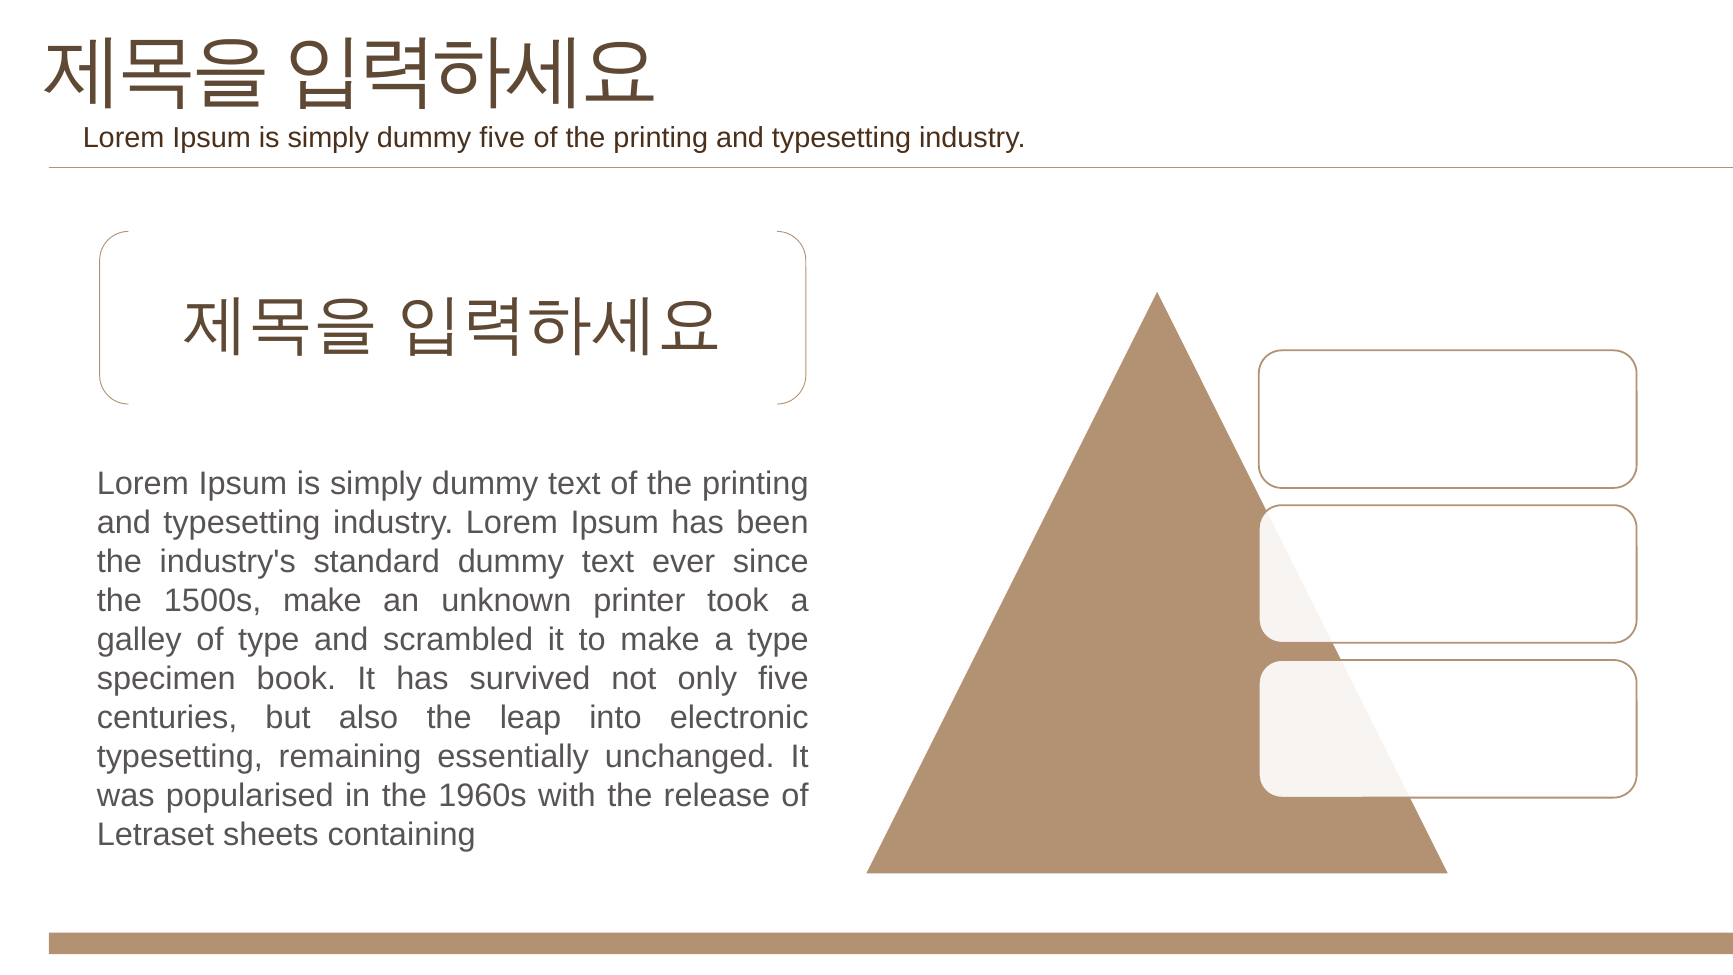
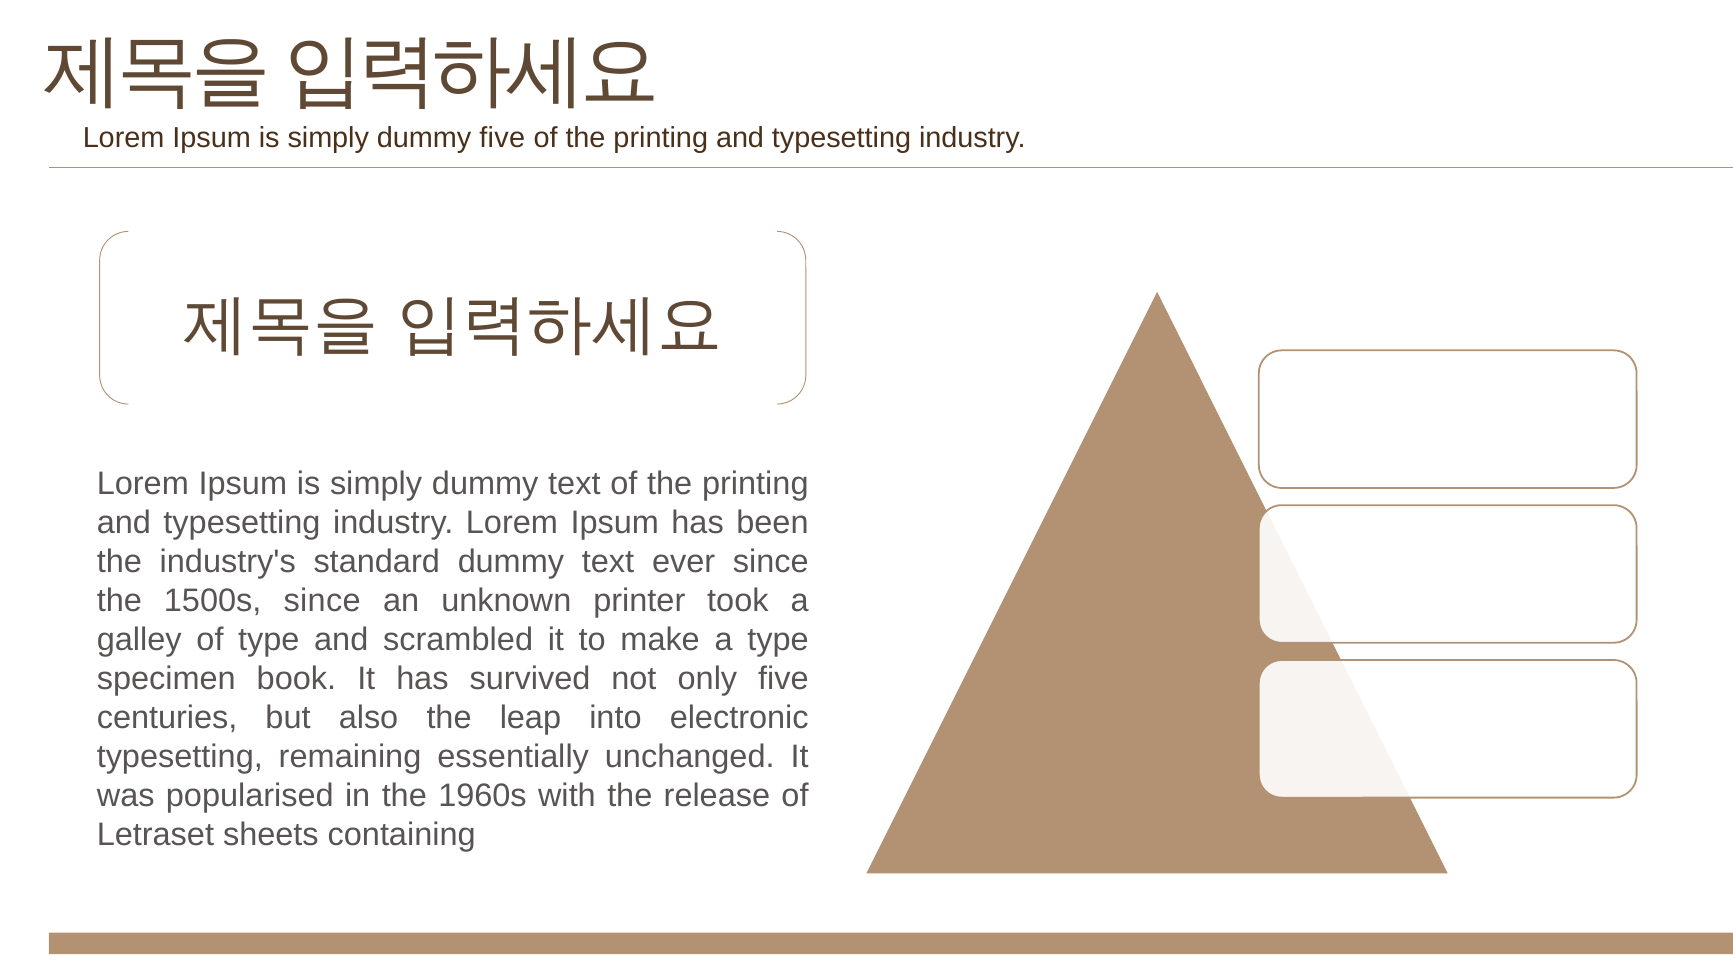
1500s make: make -> since (322, 601)
